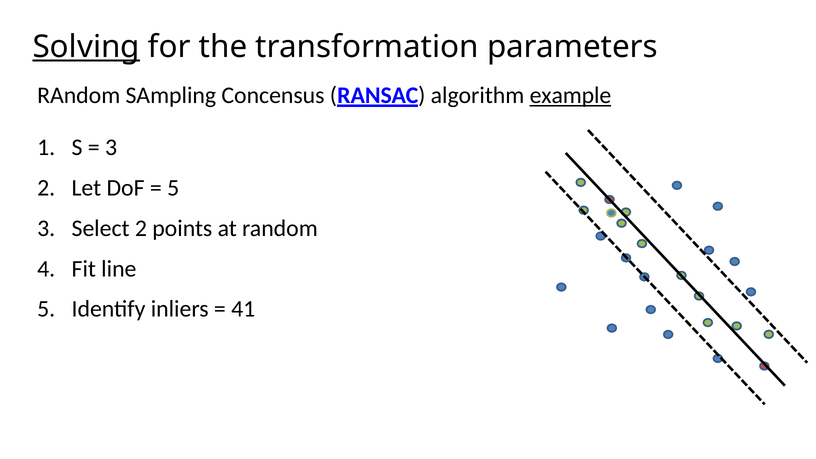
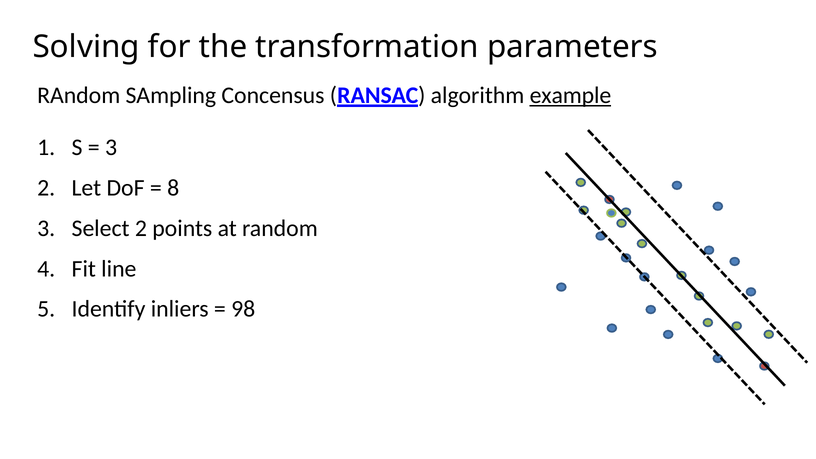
Solving underline: present -> none (86, 47)
5: 5 -> 8 (173, 188)
41: 41 -> 98 (243, 309)
